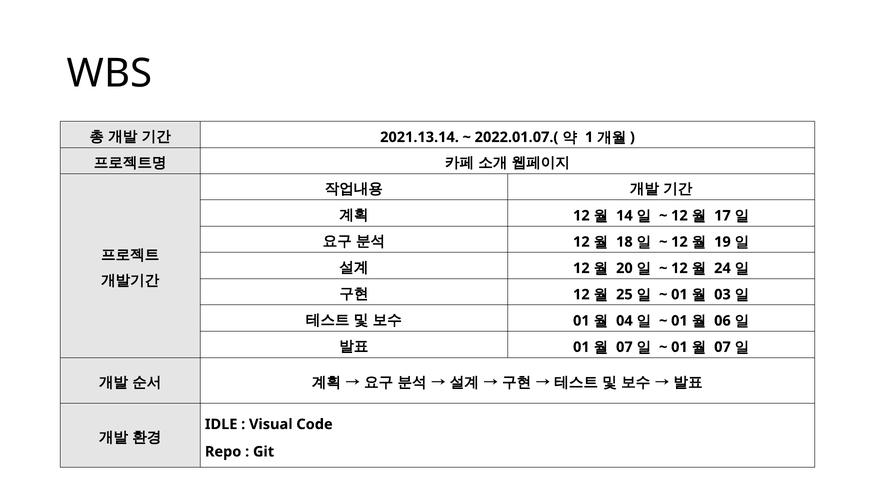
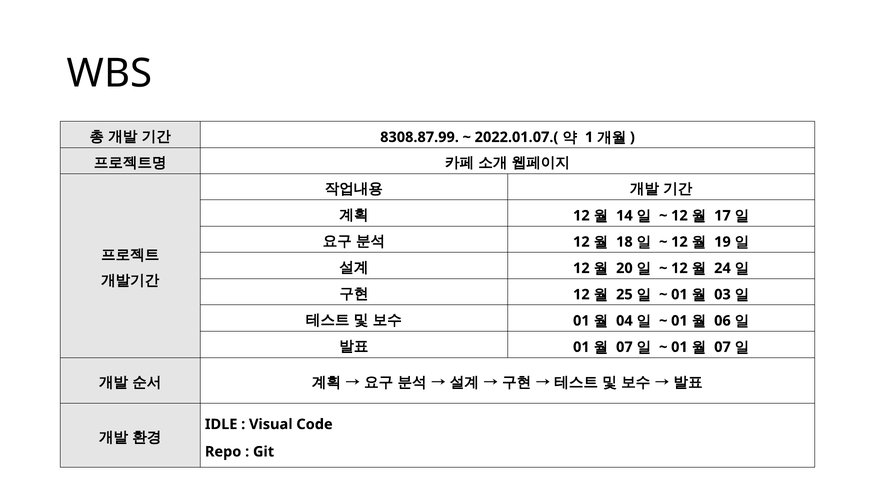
2021.13.14: 2021.13.14 -> 8308.87.99 (420, 137)
